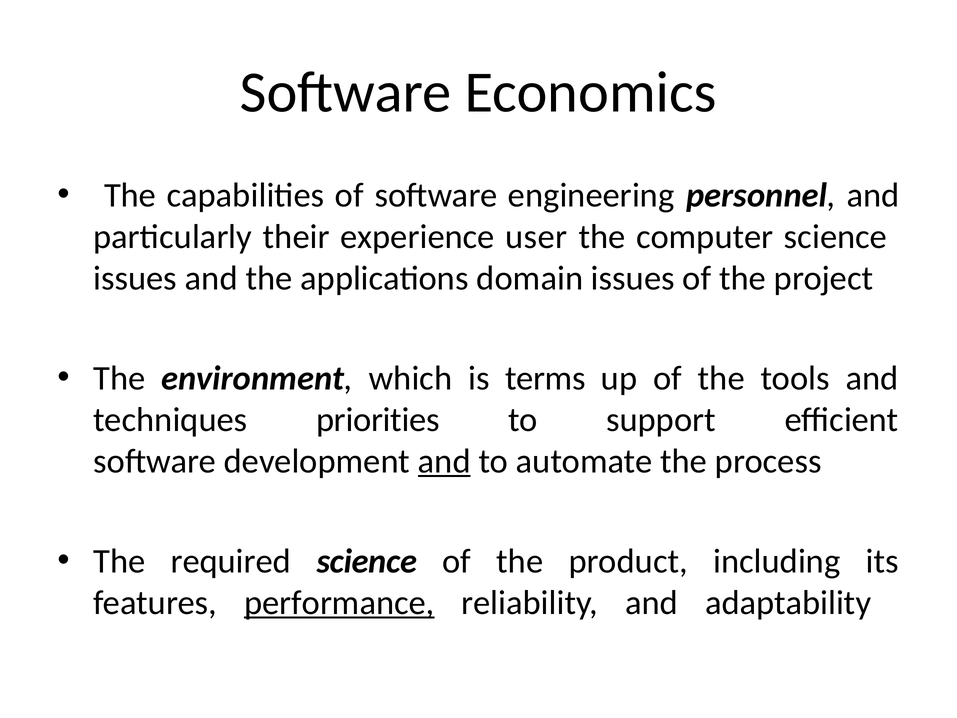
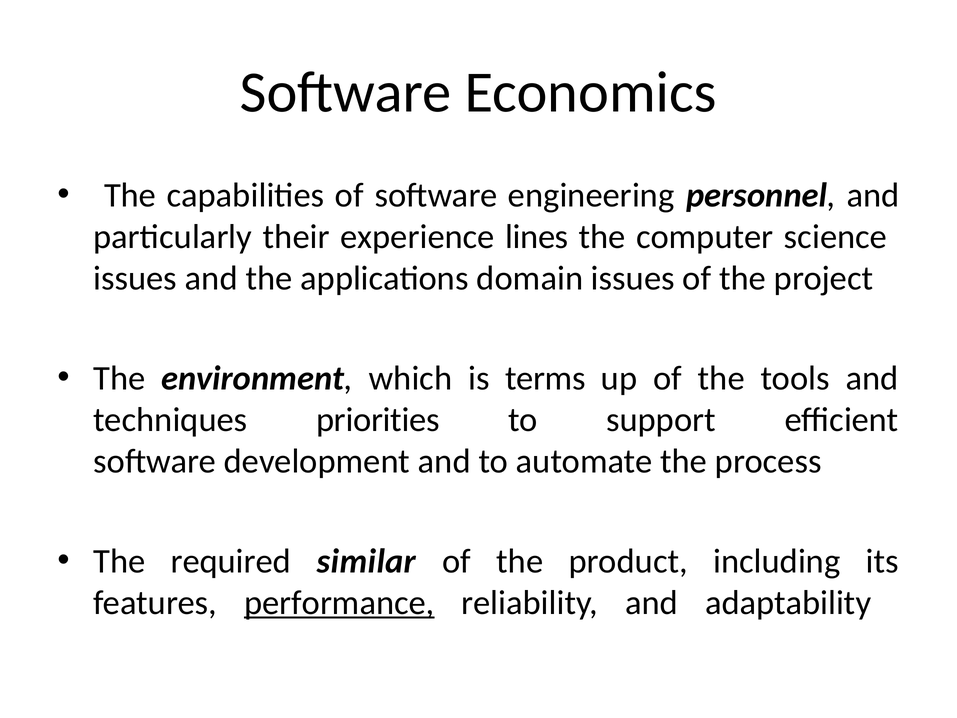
user: user -> lines (537, 237)
and underline: present -> none (444, 461)
required science: science -> similar (366, 561)
